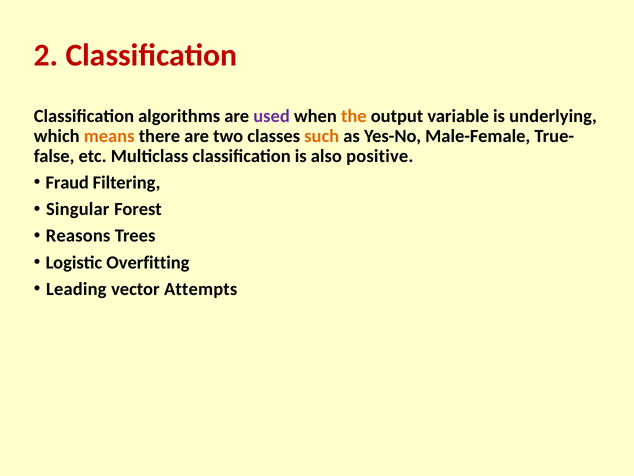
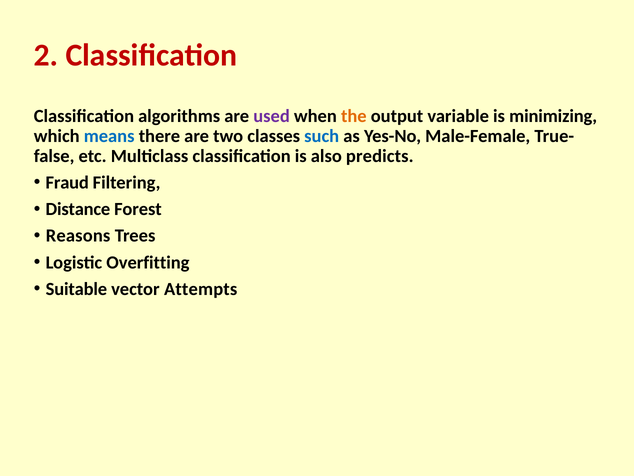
underlying: underlying -> minimizing (553, 116)
means colour: orange -> blue (109, 136)
such colour: orange -> blue (322, 136)
positive: positive -> predicts (380, 156)
Singular: Singular -> Distance (78, 209)
Leading: Leading -> Suitable (76, 289)
